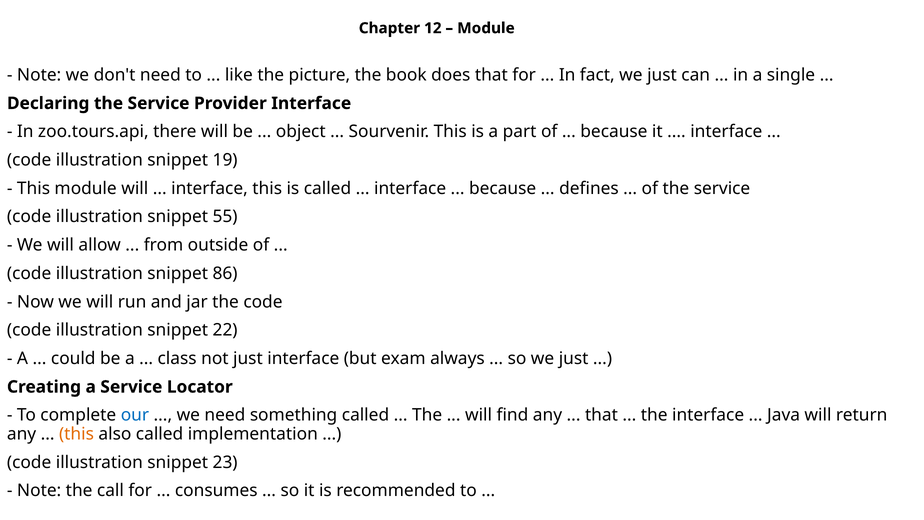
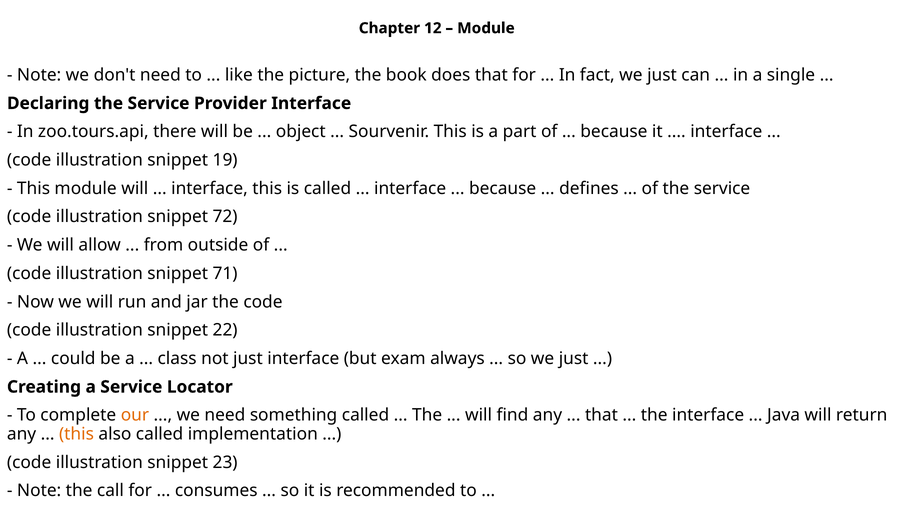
55: 55 -> 72 (225, 217)
86: 86 -> 71 (225, 273)
our colour: blue -> orange (135, 415)
